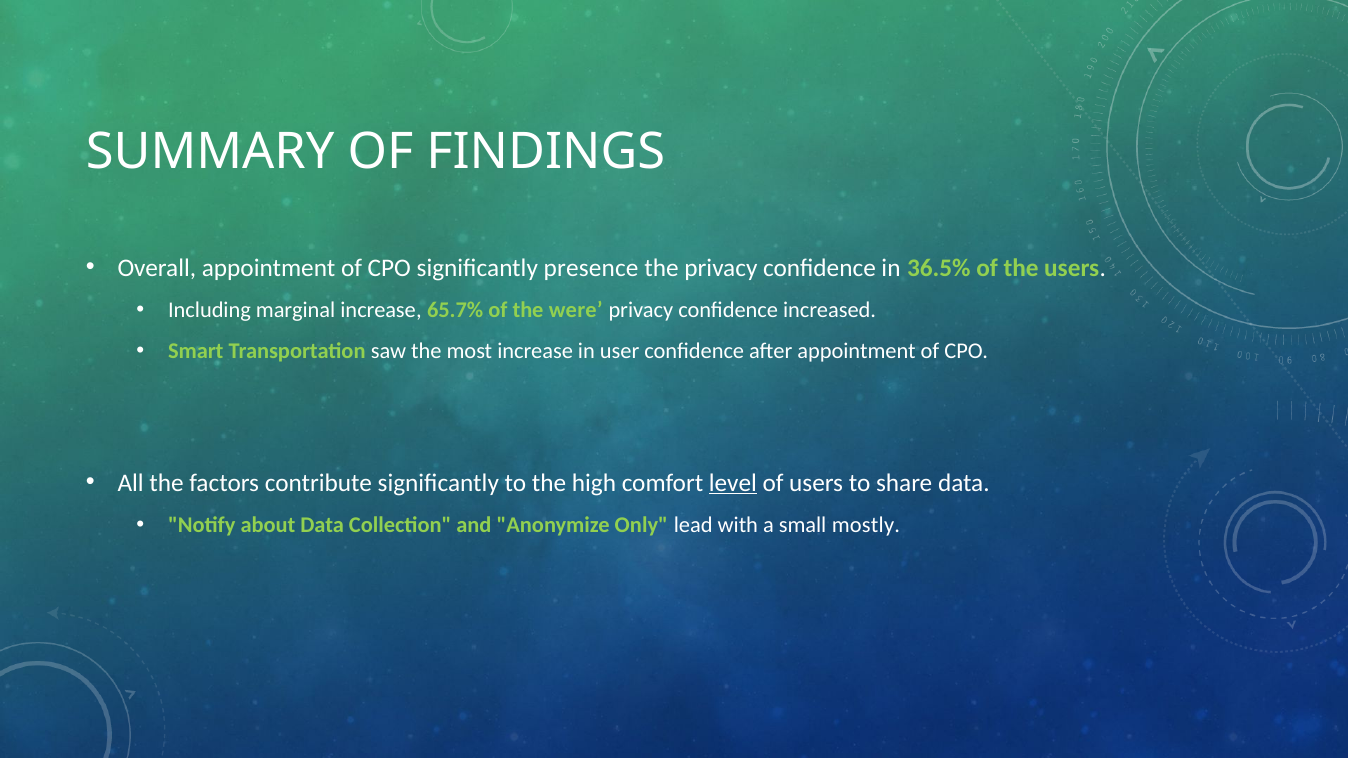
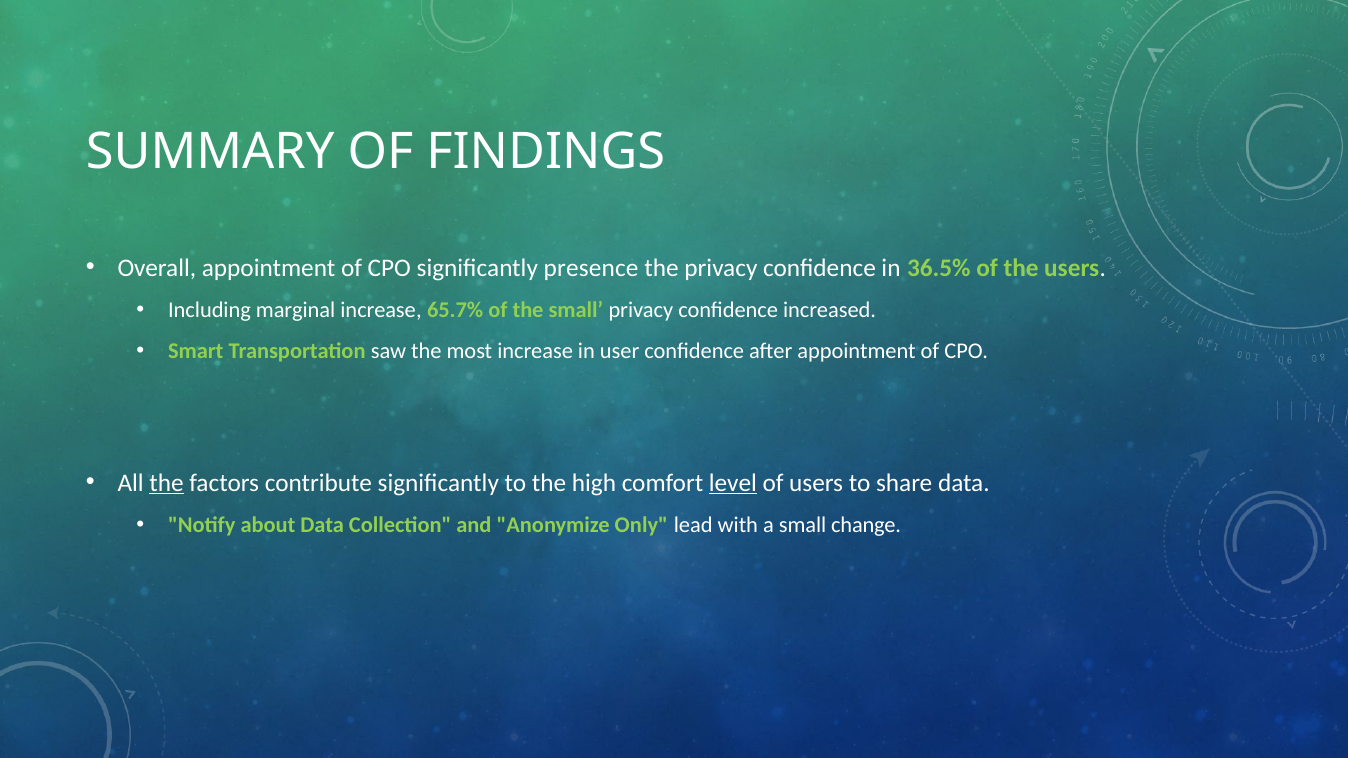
the were: were -> small (576, 310)
the underline: none -> present (166, 483)
mostly: mostly -> change (866, 525)
